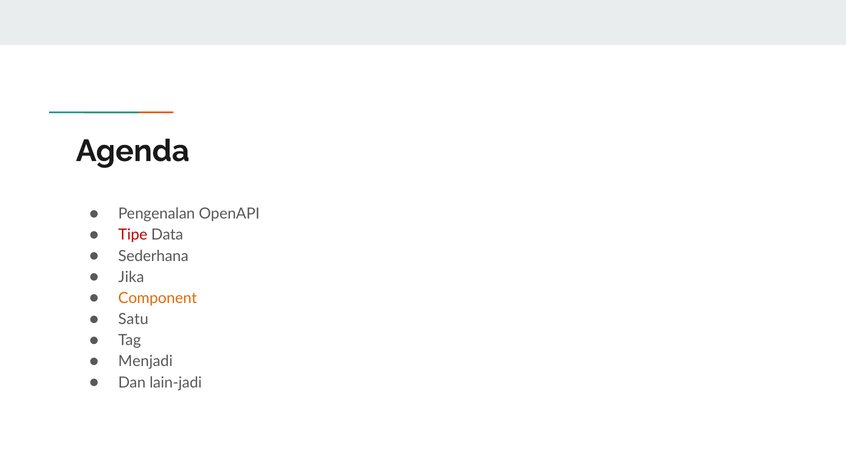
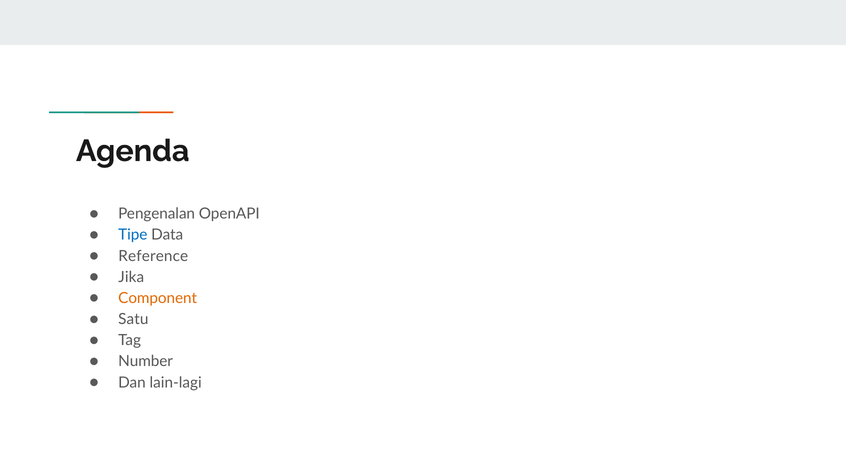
Tipe colour: red -> blue (133, 235)
Sederhana: Sederhana -> Reference (153, 256)
Menjadi: Menjadi -> Number (146, 361)
lain-jadi: lain-jadi -> lain-lagi (176, 382)
